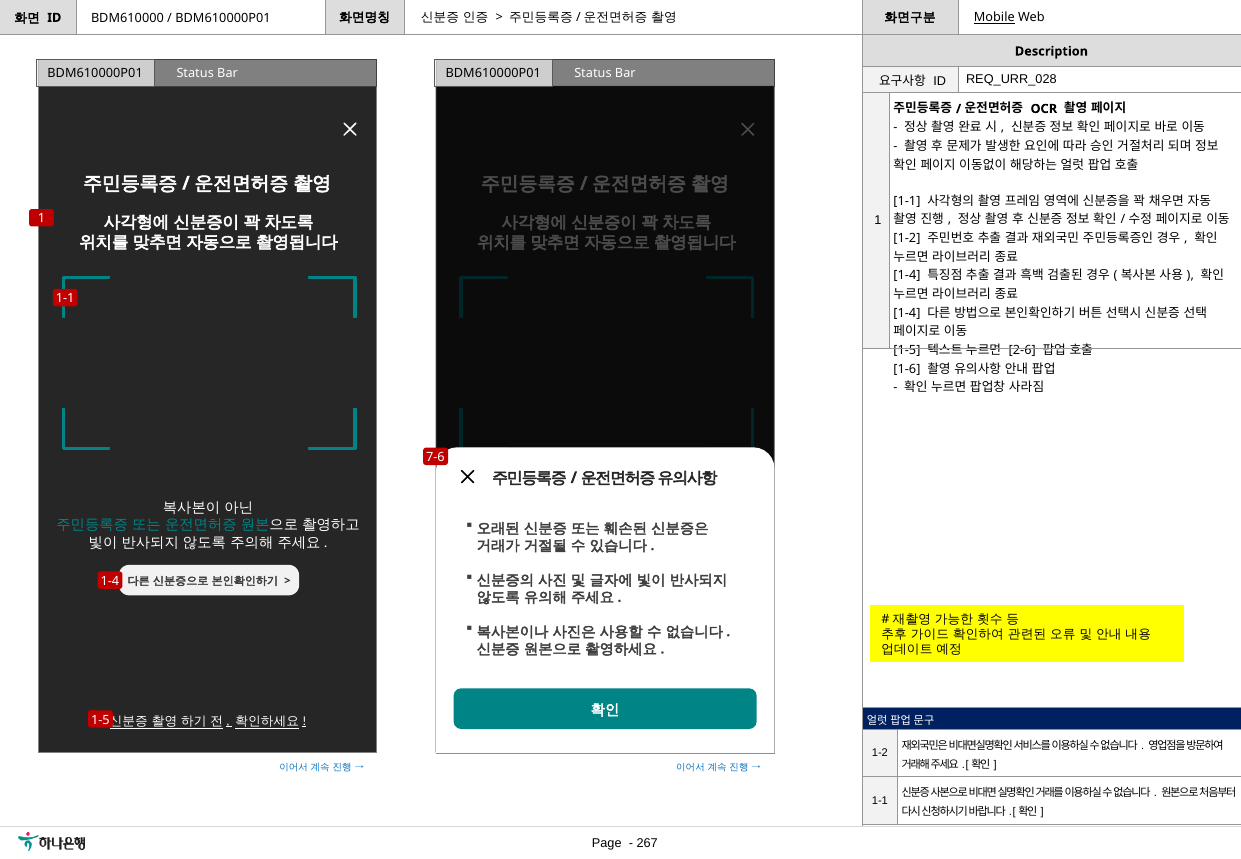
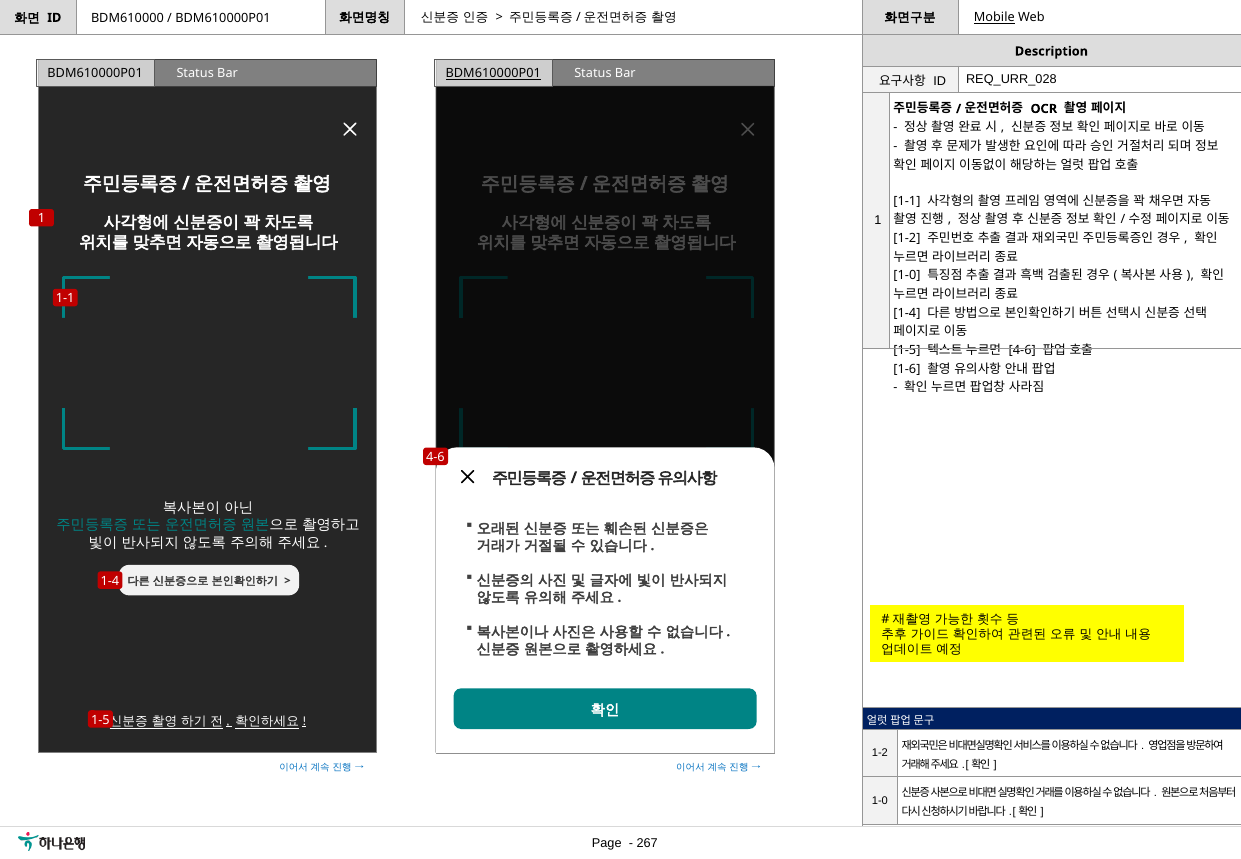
BDM610000P01 underline: none -> present (493, 73)
1-4: 1-4 -> 1-0 (907, 276)
2-6: 2-6 -> 4-6 (1022, 350)
7-6: 7-6 -> 4-6 (435, 457)
1-1: 1-1 -> 1-0 (880, 801)
